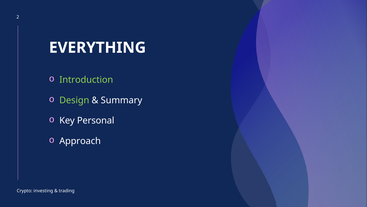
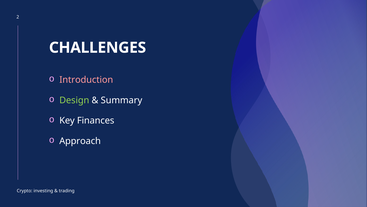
EVERYTHING: EVERYTHING -> CHALLENGES (98, 48)
Introduction colour: light green -> pink (86, 80)
Personal: Personal -> Finances (96, 120)
